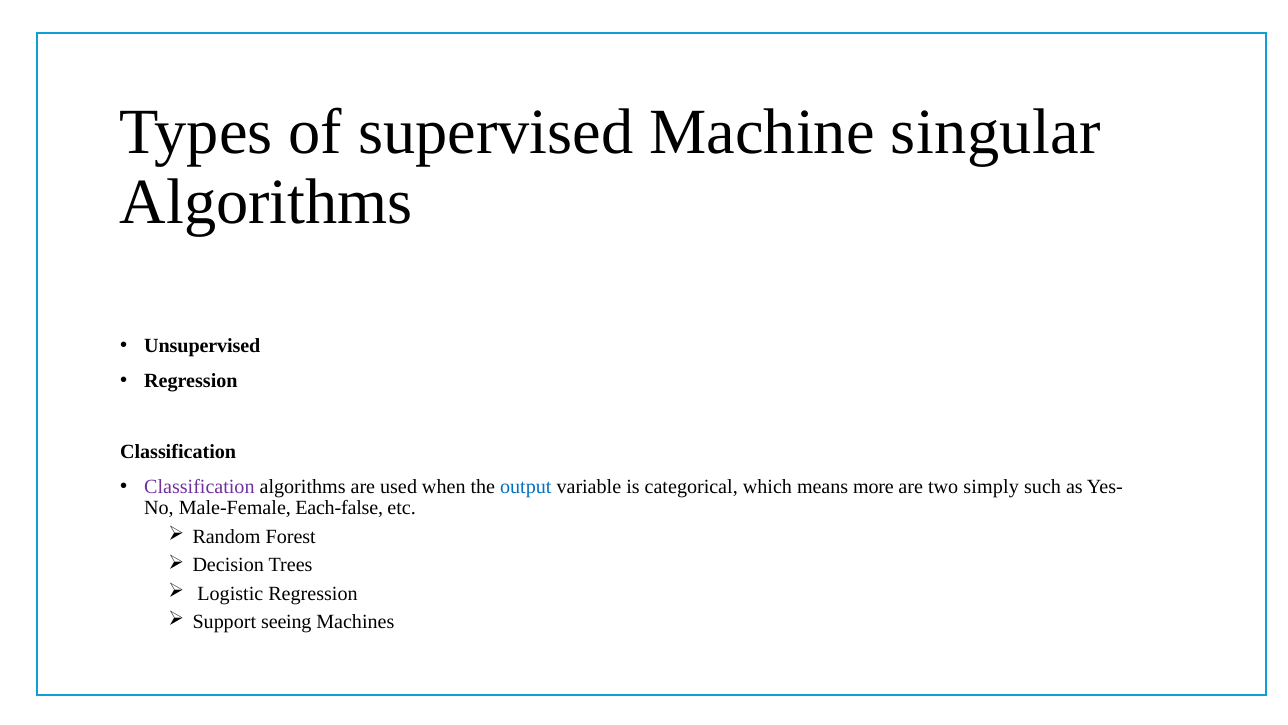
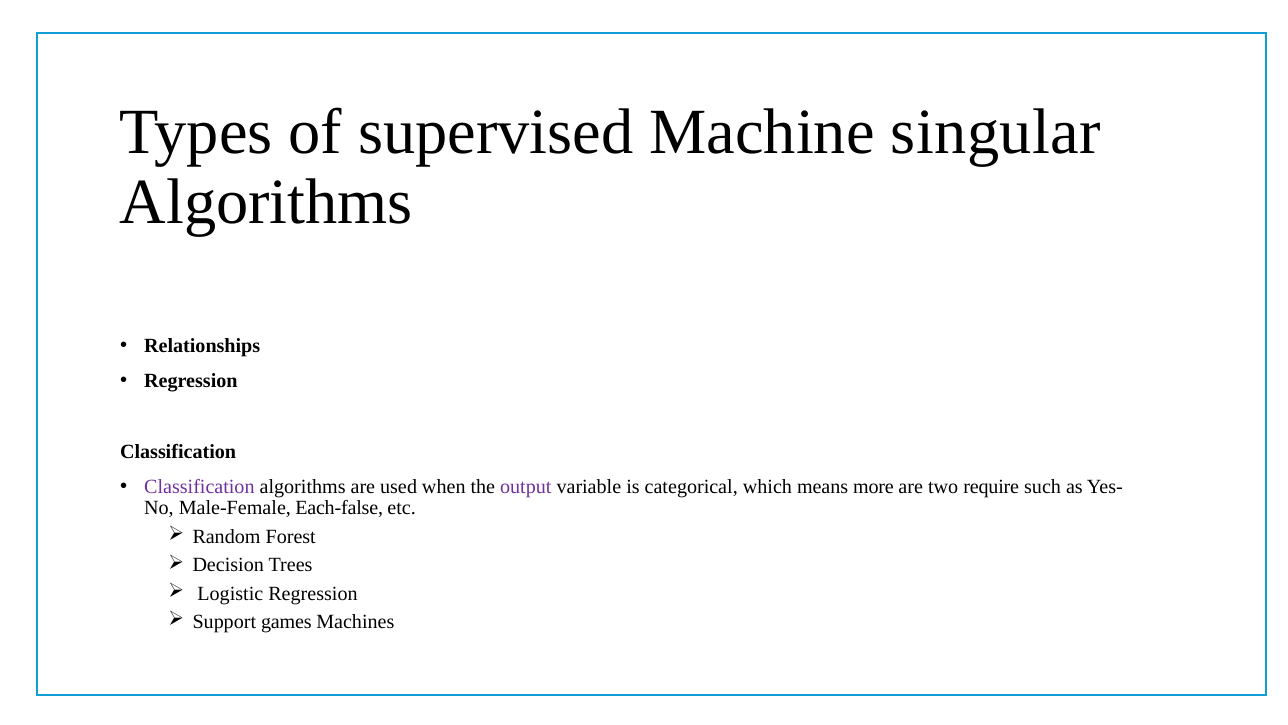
Unsupervised: Unsupervised -> Relationships (202, 346)
output colour: blue -> purple (526, 486)
simply: simply -> require (991, 486)
seeing: seeing -> games (286, 622)
